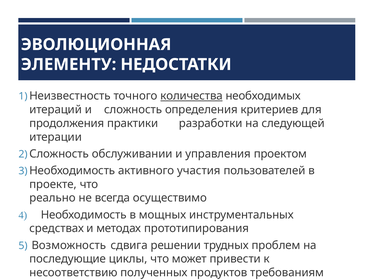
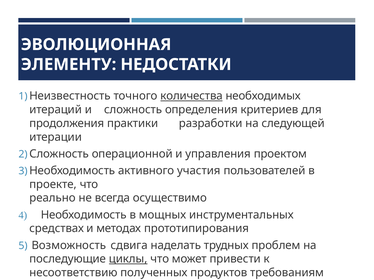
обслуживании: обслуживании -> операционной (132, 154)
решении: решении -> наделать (176, 246)
циклы underline: none -> present (128, 259)
